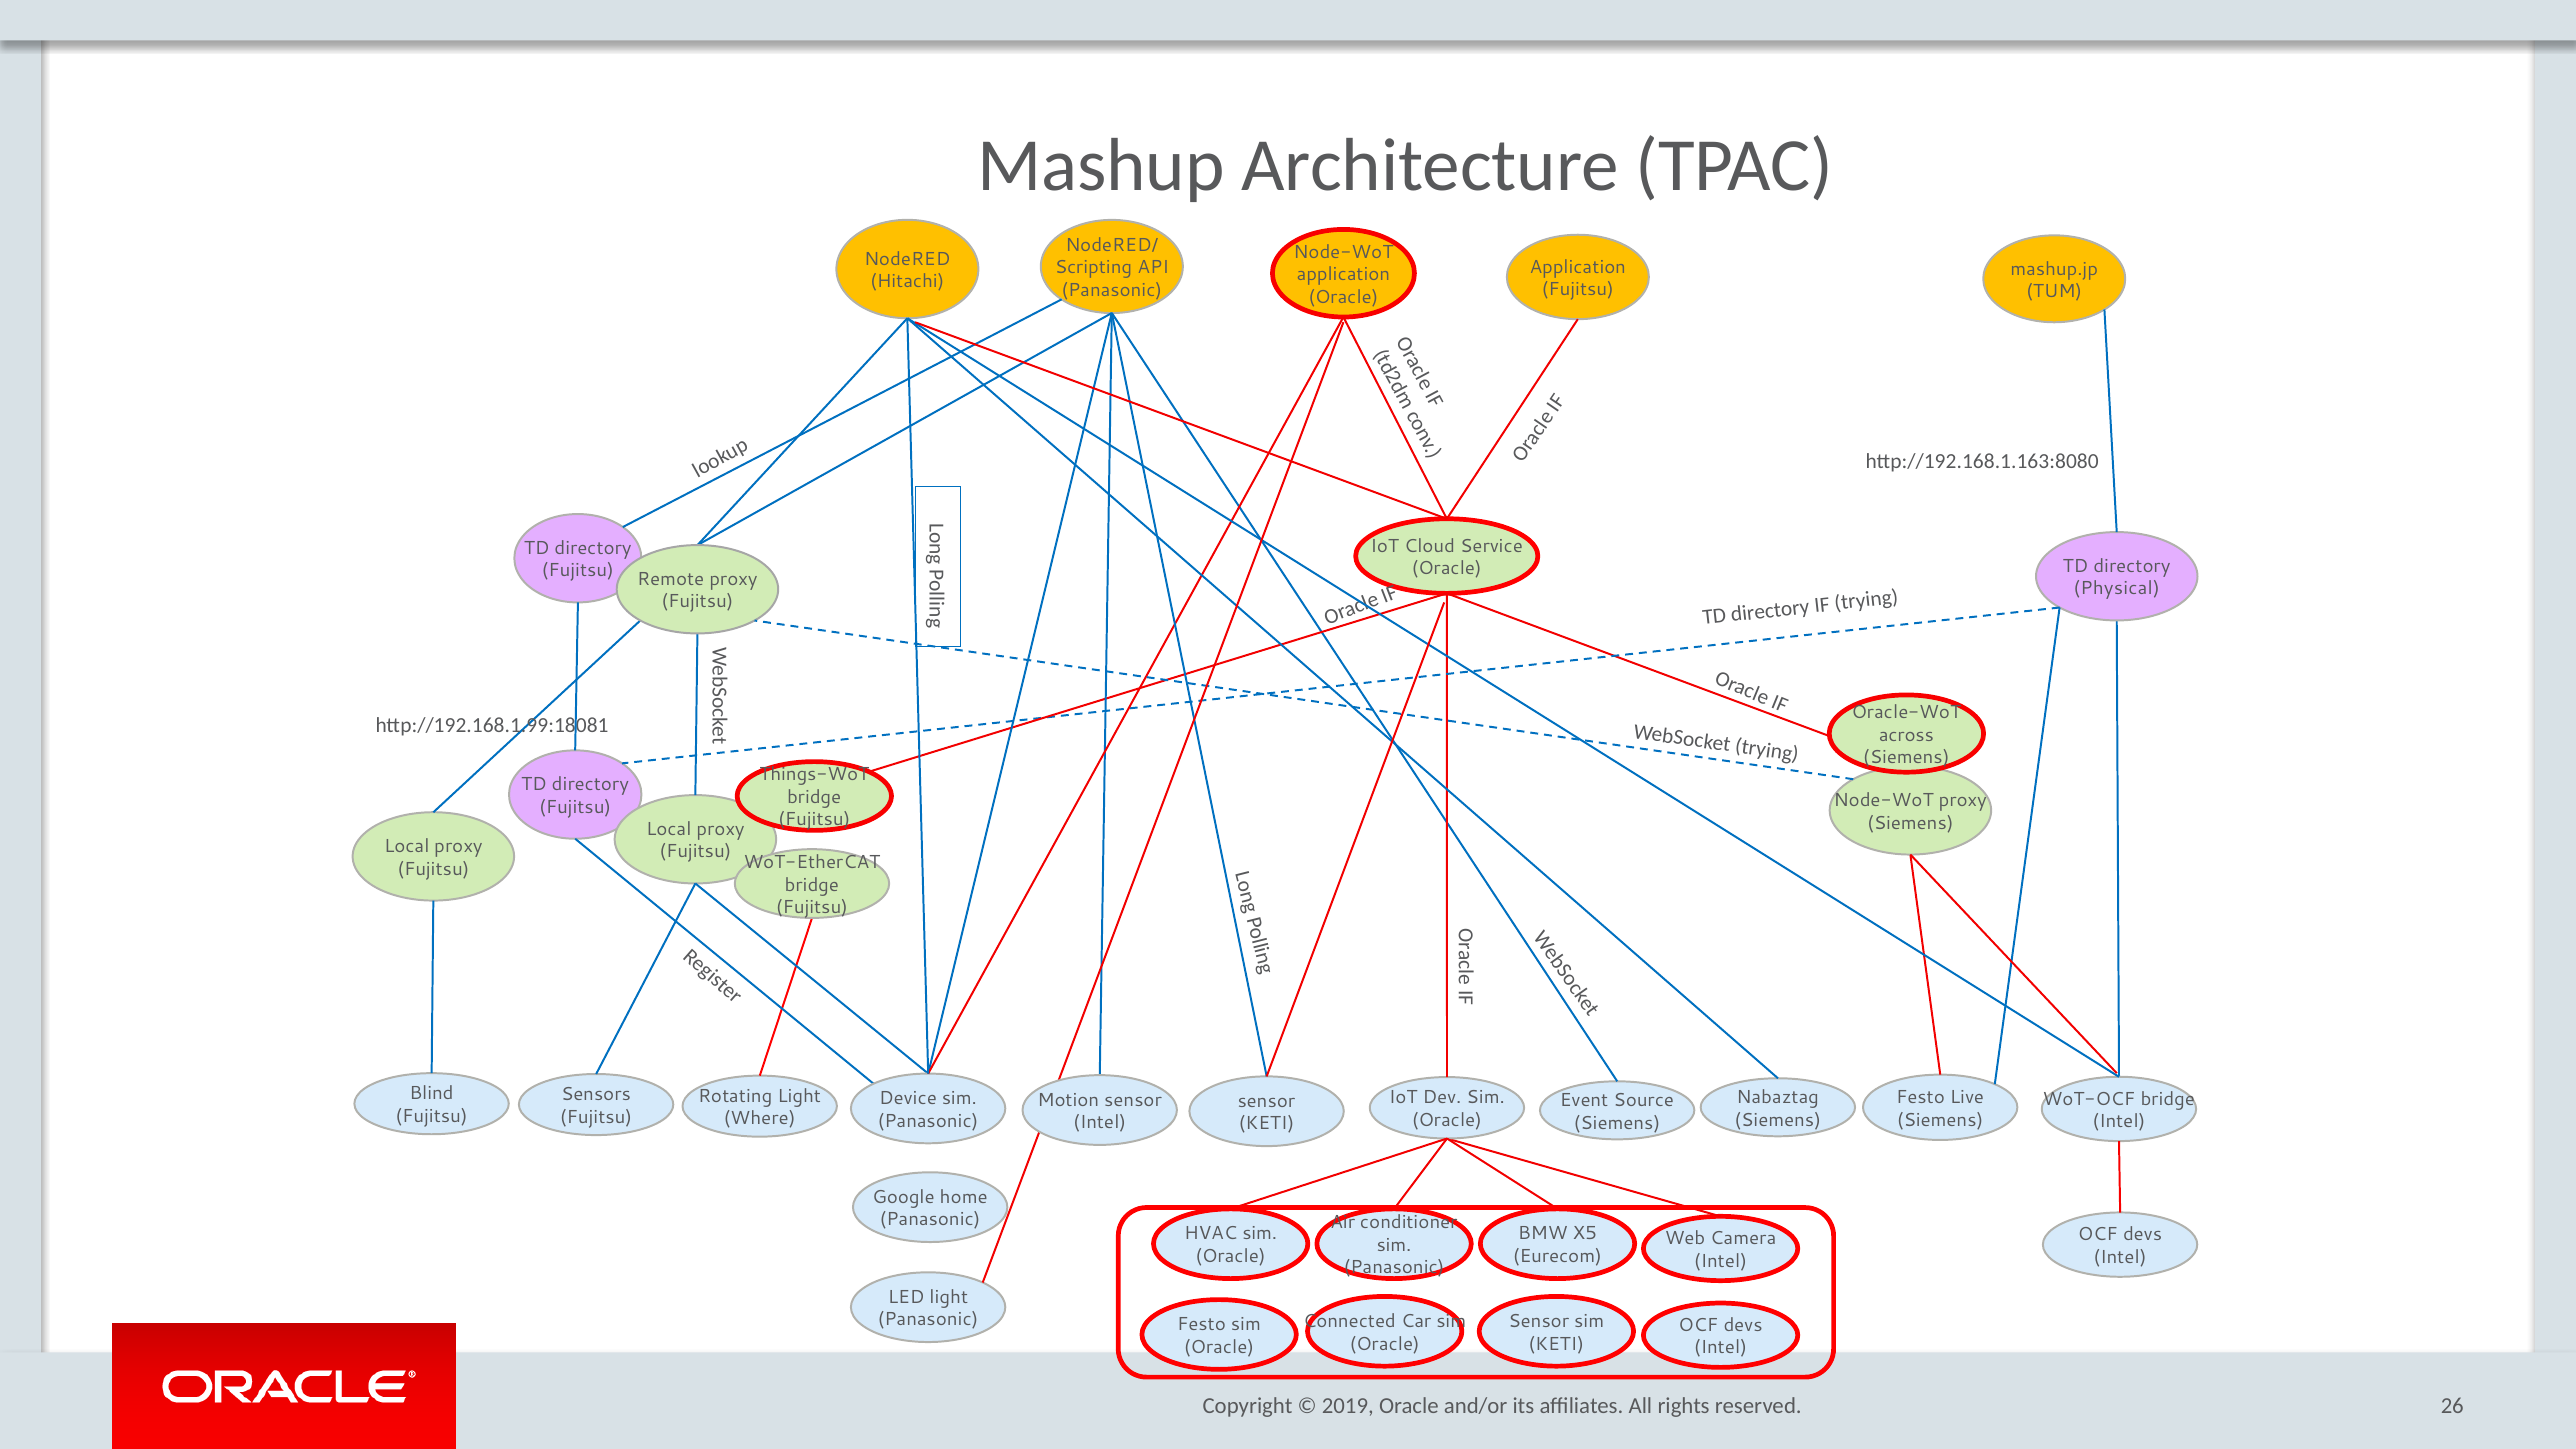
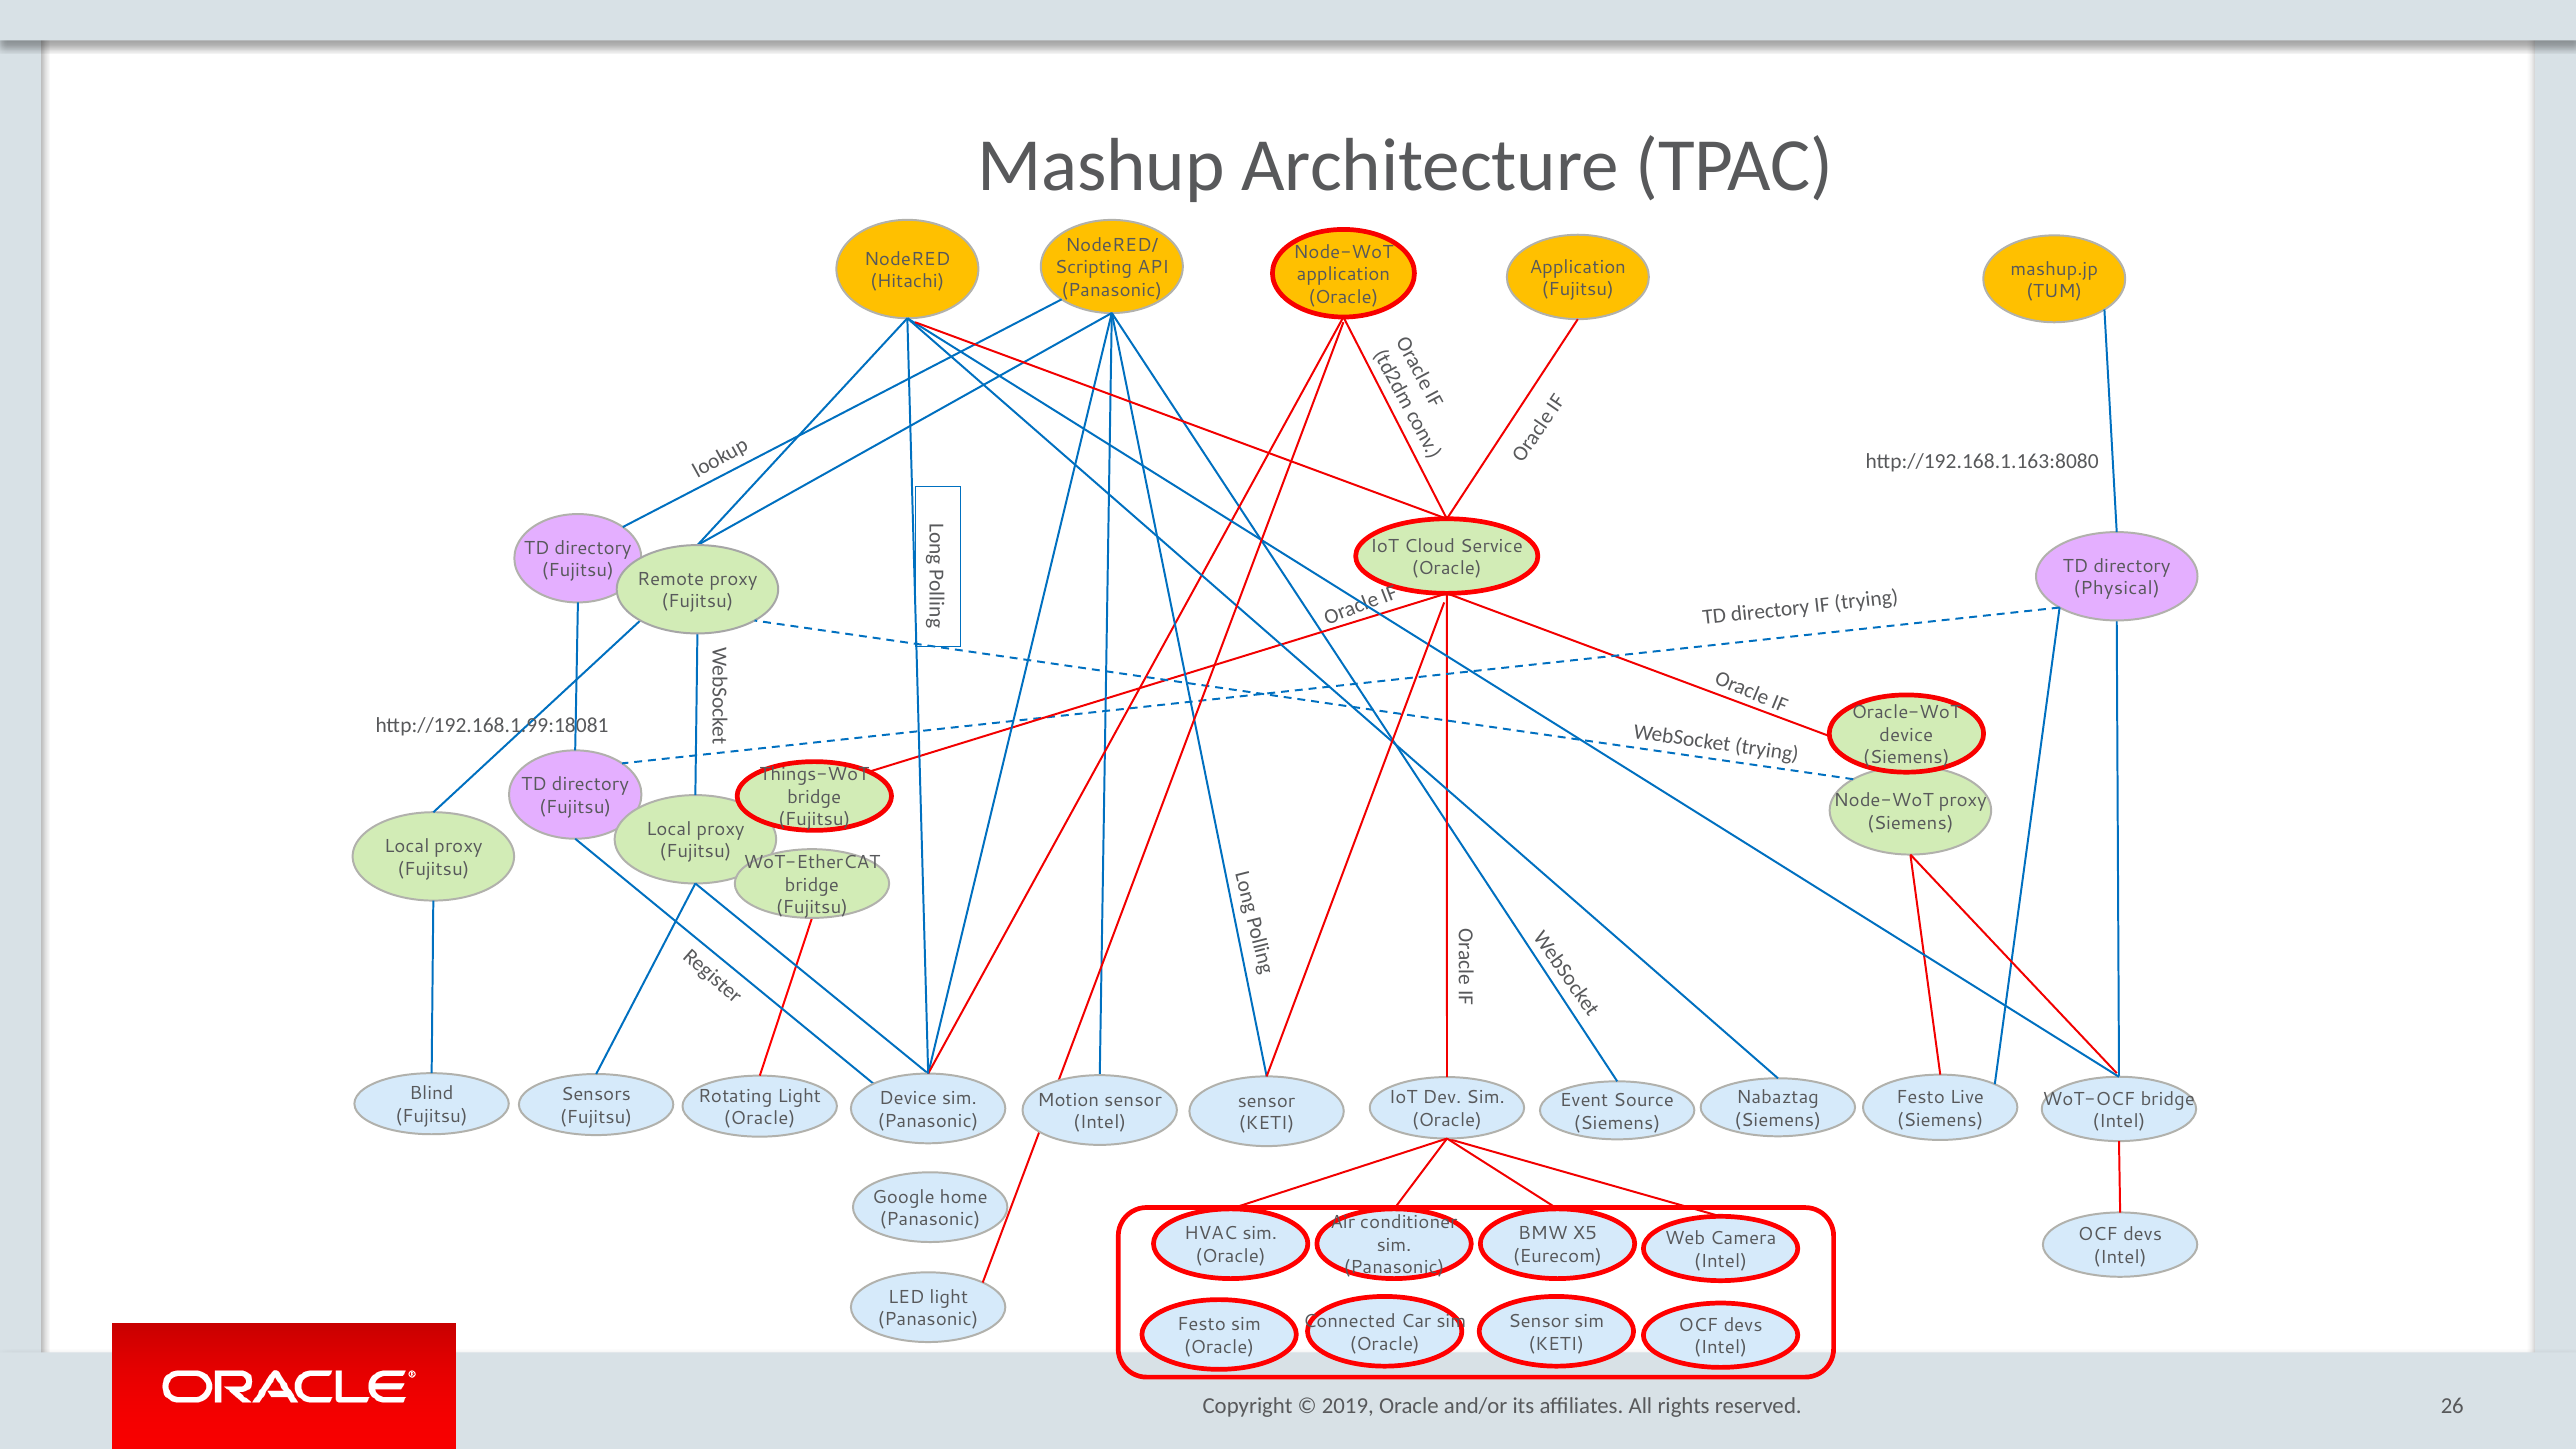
across: across -> device (1906, 735)
Where: Where -> Oracle (760, 1119)
